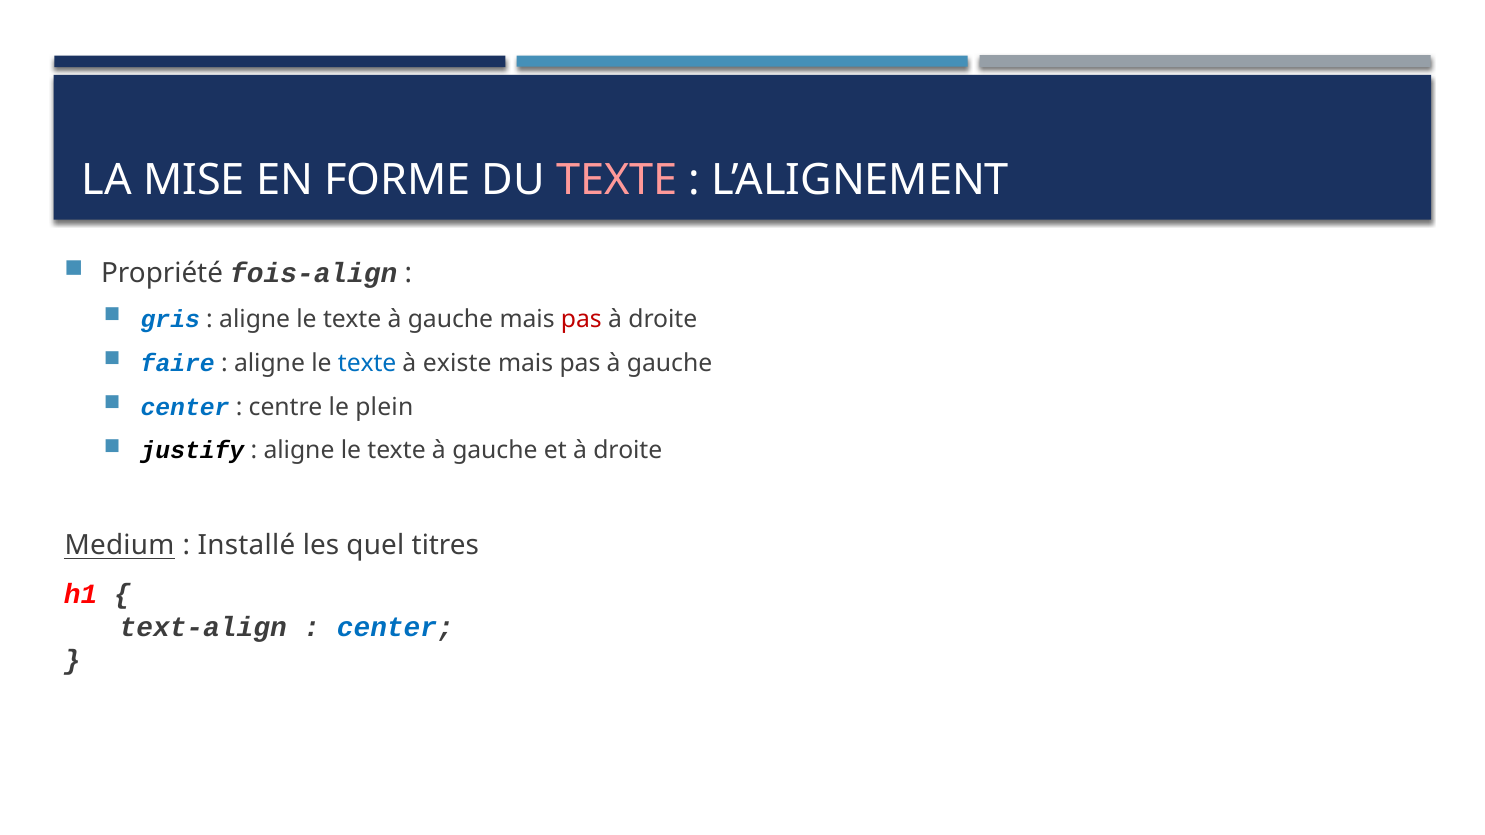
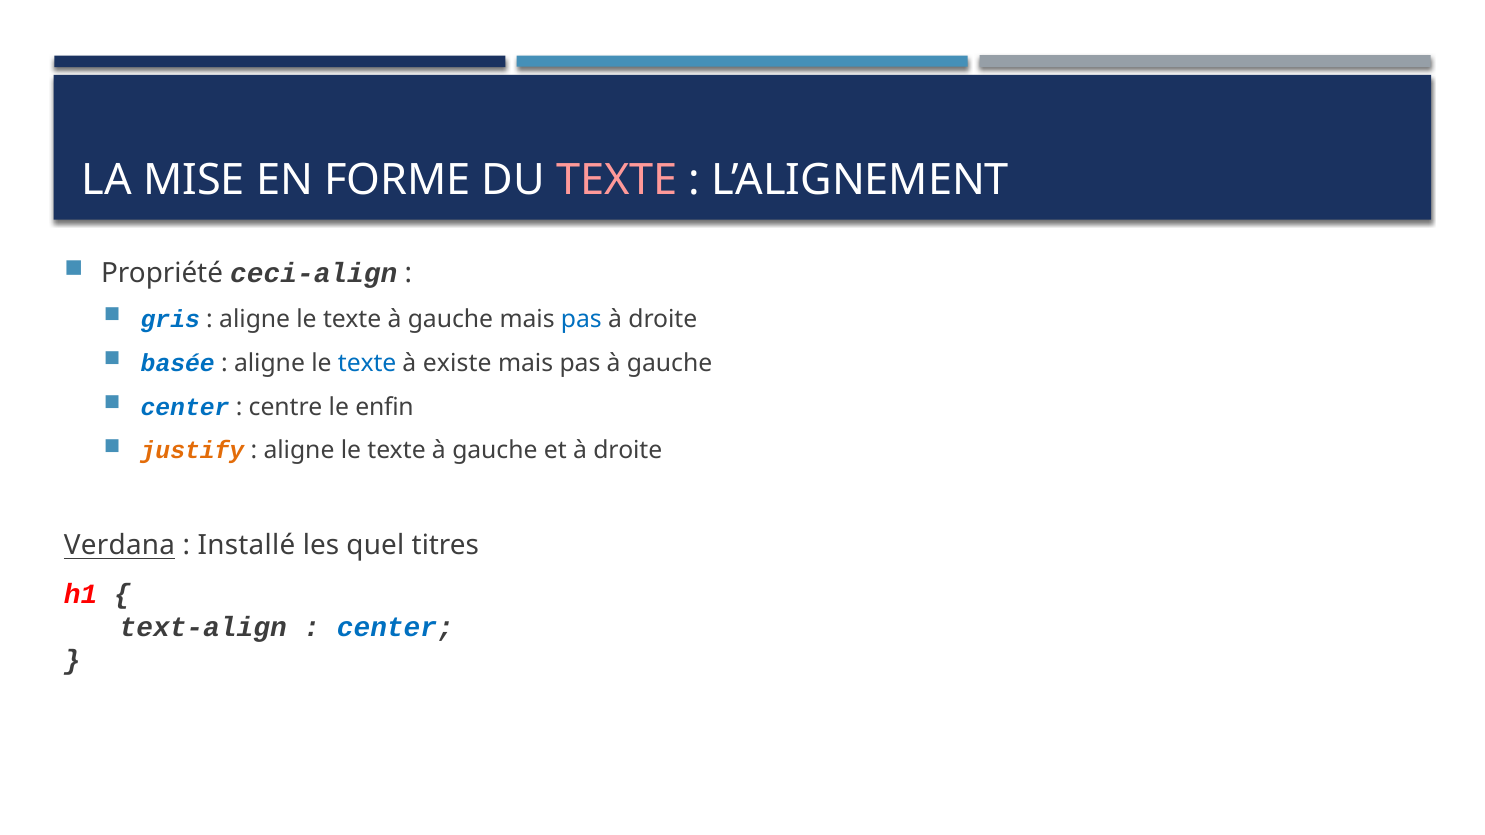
fois-align: fois-align -> ceci-align (314, 274)
pas colour: red -> blue (581, 319)
faire: faire -> basée (178, 363)
plein: plein -> enfin (385, 407)
justify colour: black -> orange (192, 451)
Medium: Medium -> Verdana (119, 546)
